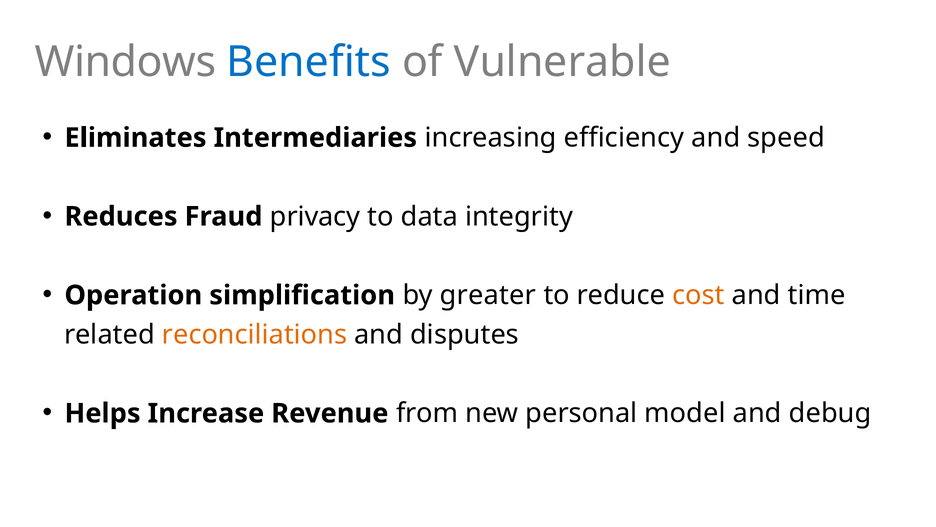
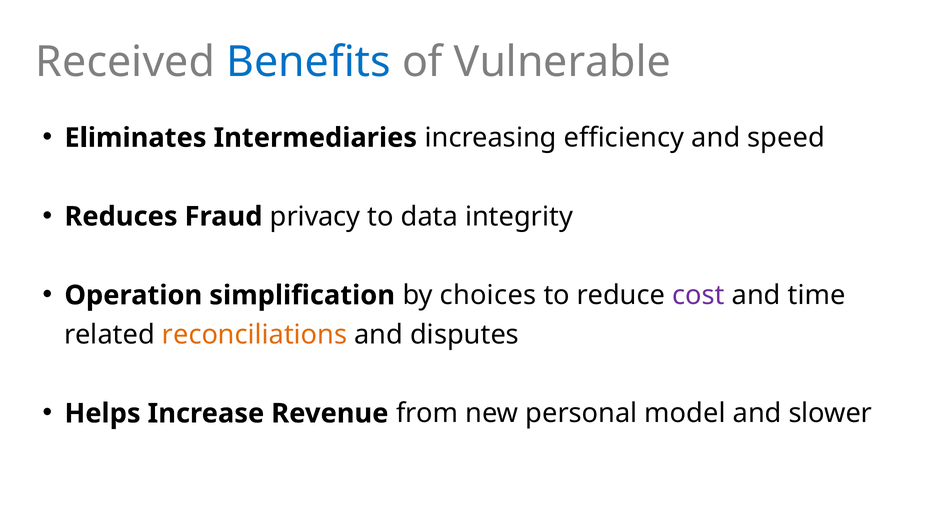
Windows: Windows -> Received (125, 62)
greater: greater -> choices (488, 295)
cost colour: orange -> purple (698, 295)
debug: debug -> slower (830, 413)
